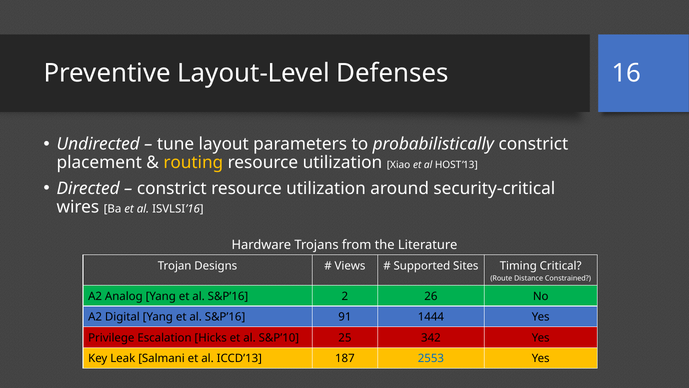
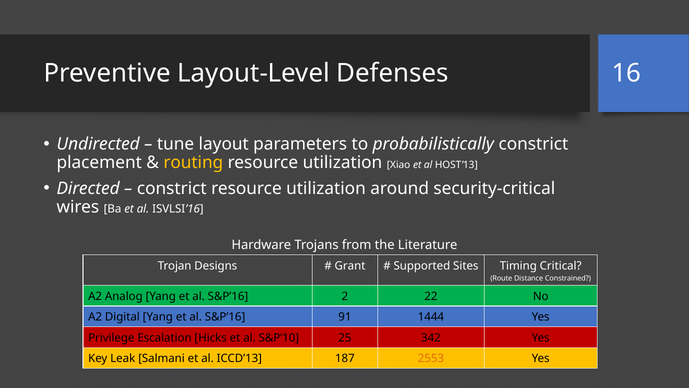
Views: Views -> Grant (350, 265)
26: 26 -> 22 (431, 296)
2553 colour: blue -> orange (431, 358)
